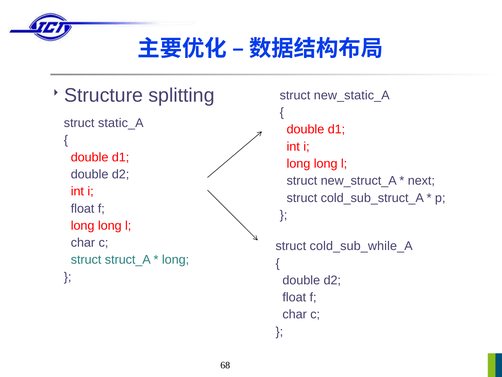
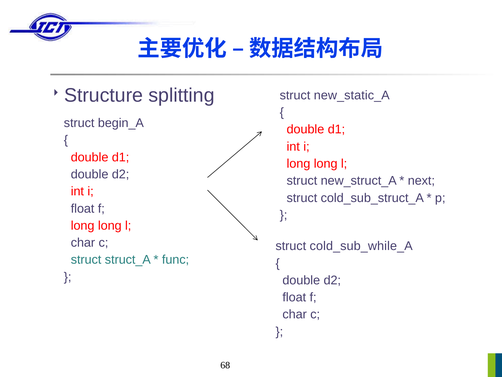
static_A: static_A -> begin_A (121, 123)
long: long -> func (176, 260)
